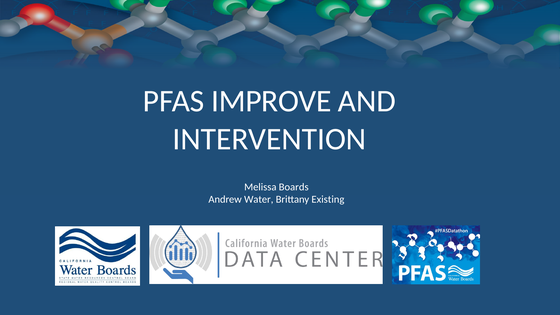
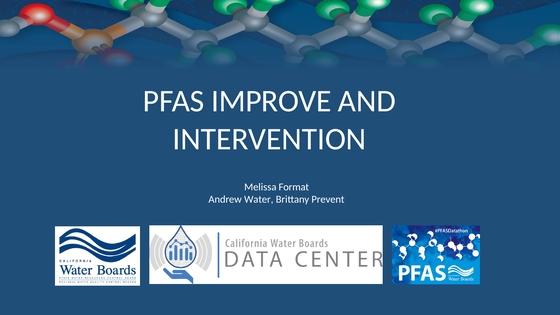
Boards: Boards -> Format (294, 187)
Existing: Existing -> Prevent (328, 200)
